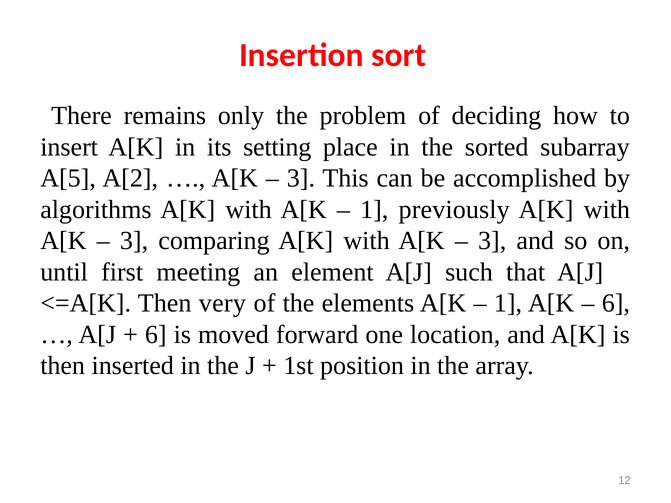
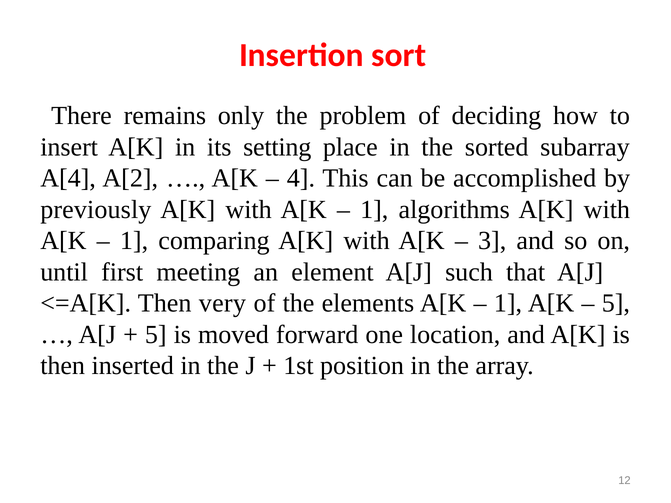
A[5: A[5 -> A[4 (68, 178)
3: 3 -> 4 (301, 178)
algorithms: algorithms -> previously (96, 210)
previously: previously -> algorithms (454, 210)
3: 3 -> 1 (134, 241)
6: 6 -> 5 (616, 303)
6: 6 -> 5 (156, 335)
